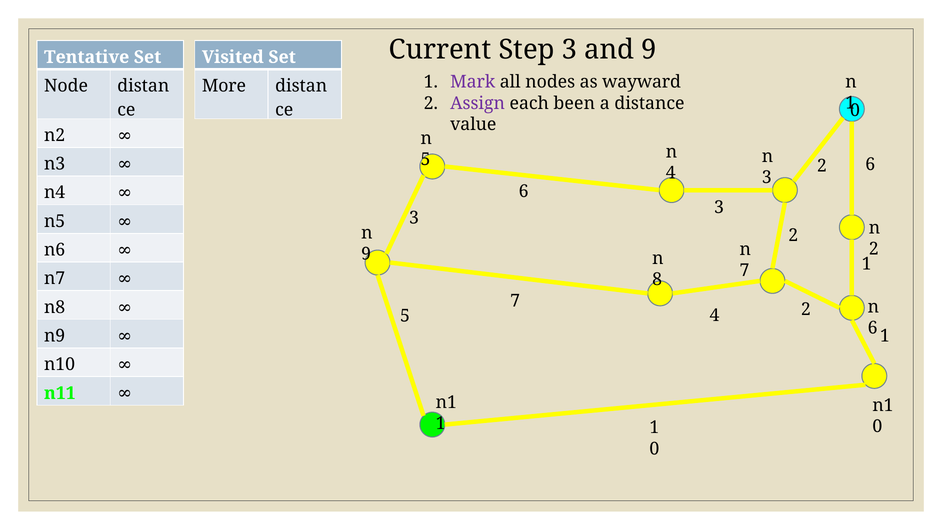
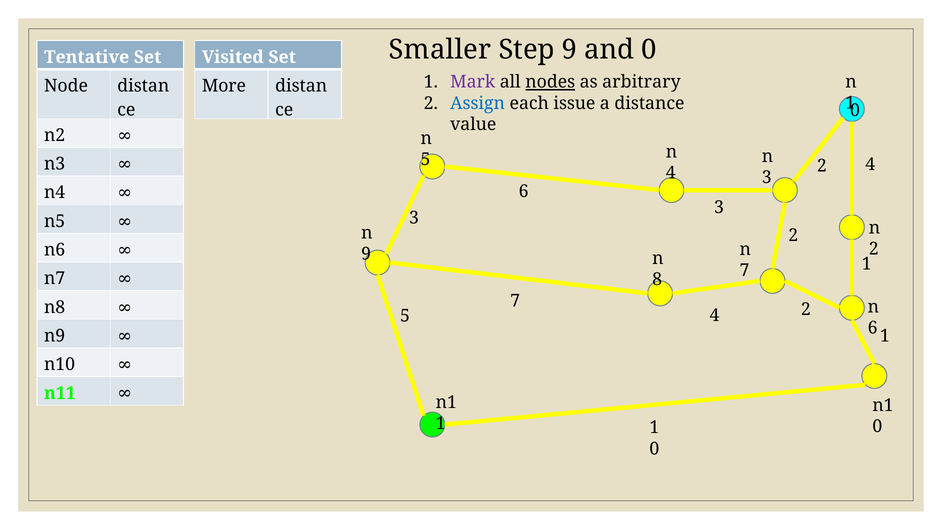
Current: Current -> Smaller (440, 50)
Step 3: 3 -> 9 (569, 50)
and 9: 9 -> 0 (649, 50)
nodes underline: none -> present (550, 82)
wayward: wayward -> arbitrary (641, 82)
Assign colour: purple -> blue (478, 103)
been: been -> issue (574, 103)
2 6: 6 -> 4 (870, 164)
